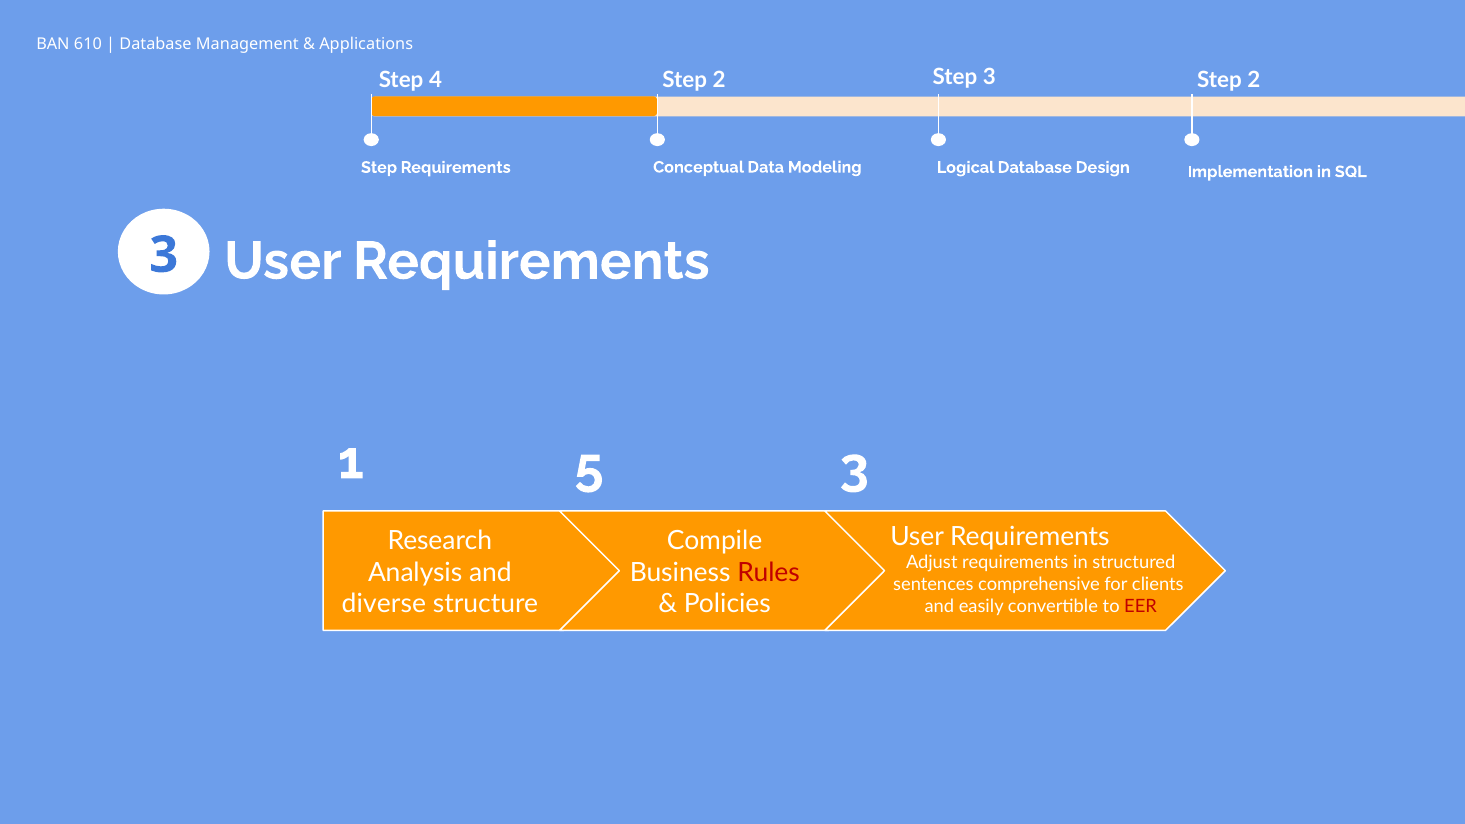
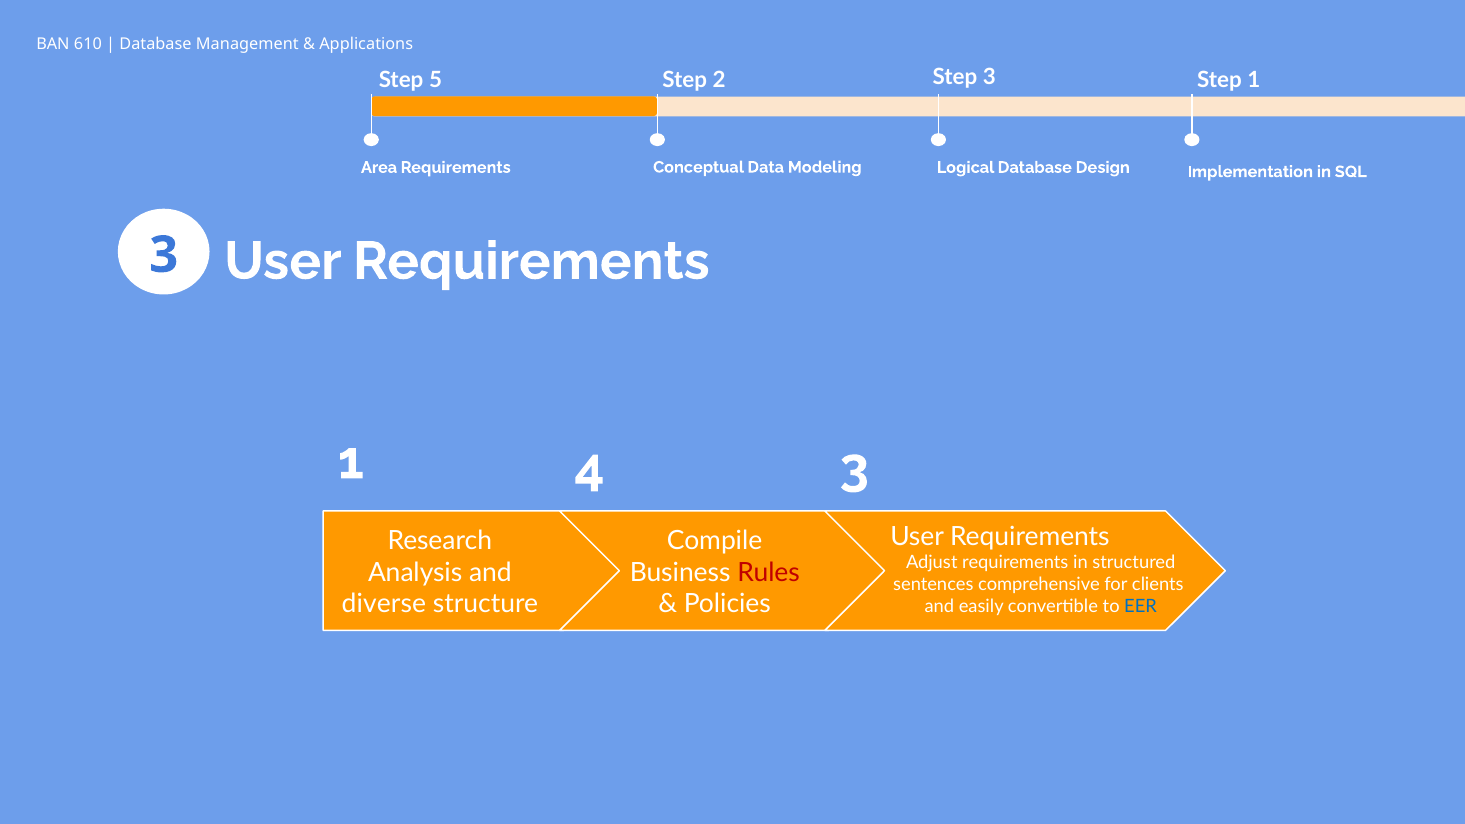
4: 4 -> 5 (435, 80)
2 Step 2: 2 -> 1 (1254, 80)
Step: Step -> Area (379, 167)
5: 5 -> 4 (589, 467)
EER colour: red -> blue (1141, 607)
